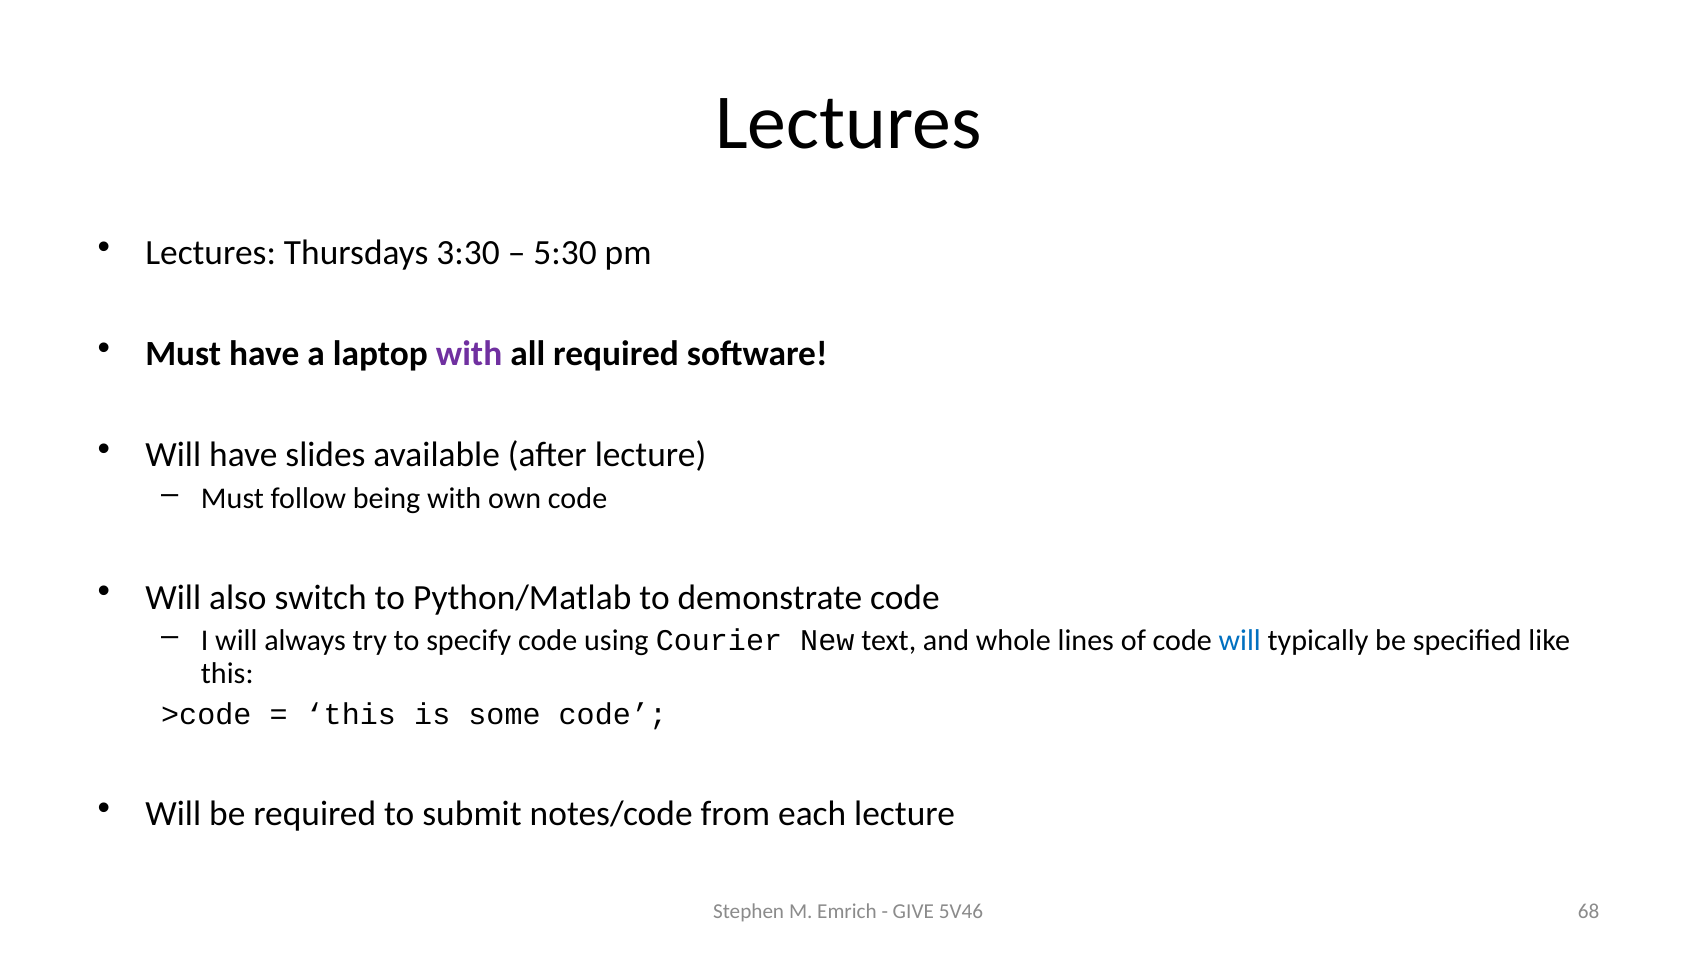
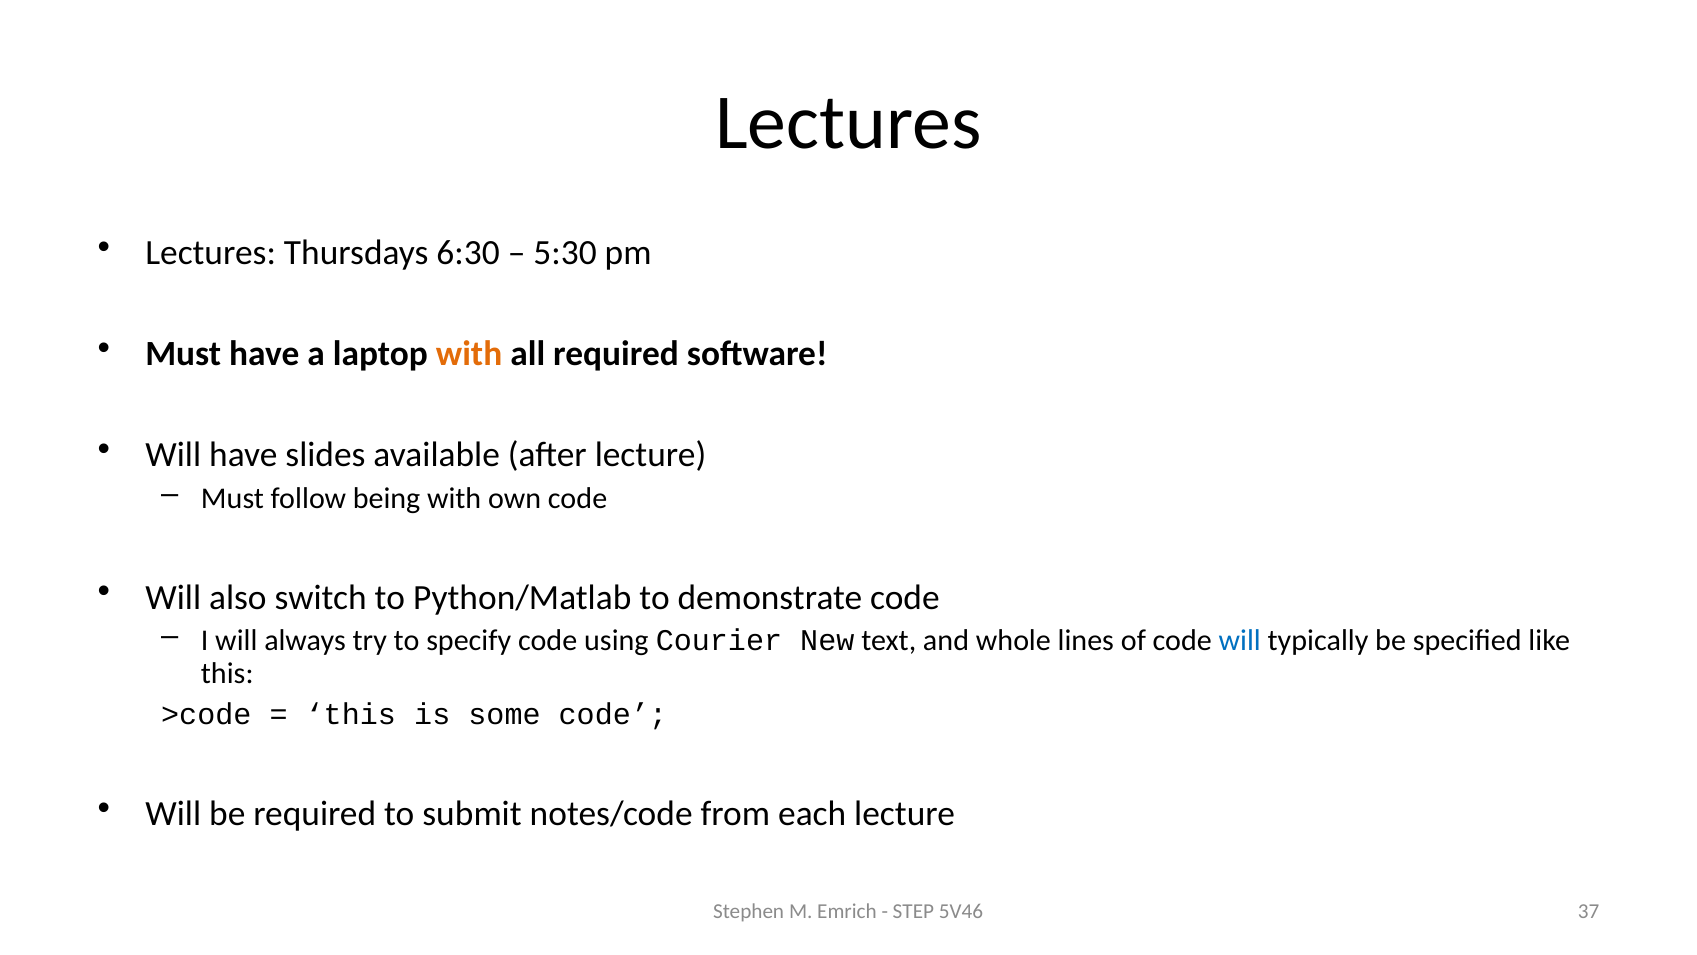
3:30: 3:30 -> 6:30 (468, 253)
with colour: purple -> orange (469, 354)
GIVE: GIVE -> STEP (913, 911)
68: 68 -> 37 (1589, 911)
